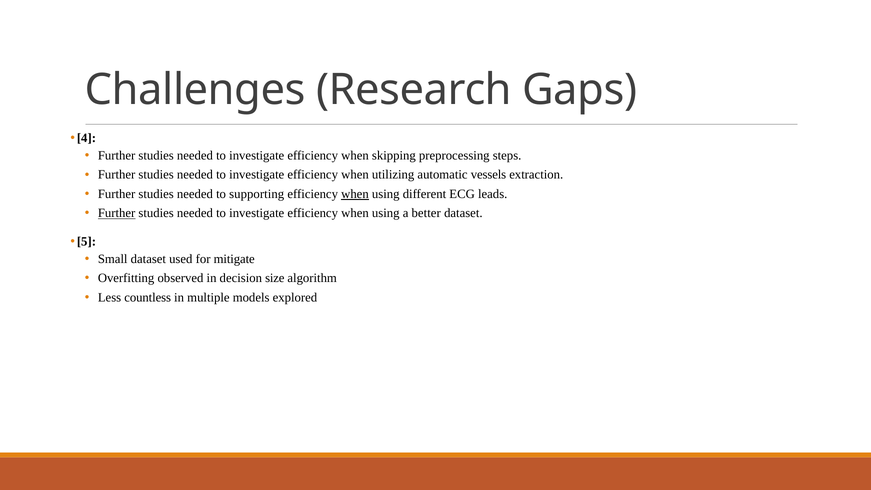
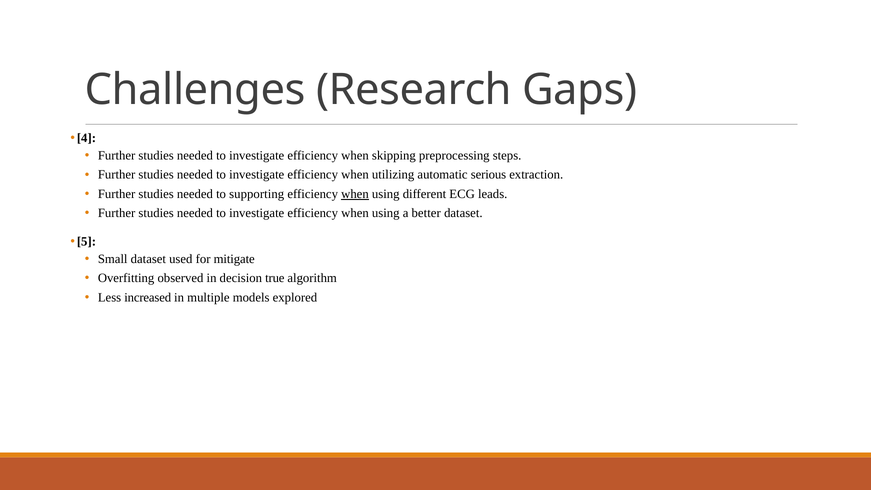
vessels: vessels -> serious (488, 175)
Further underline: present -> none (117, 213)
size: size -> true (275, 278)
countless: countless -> increased (148, 297)
